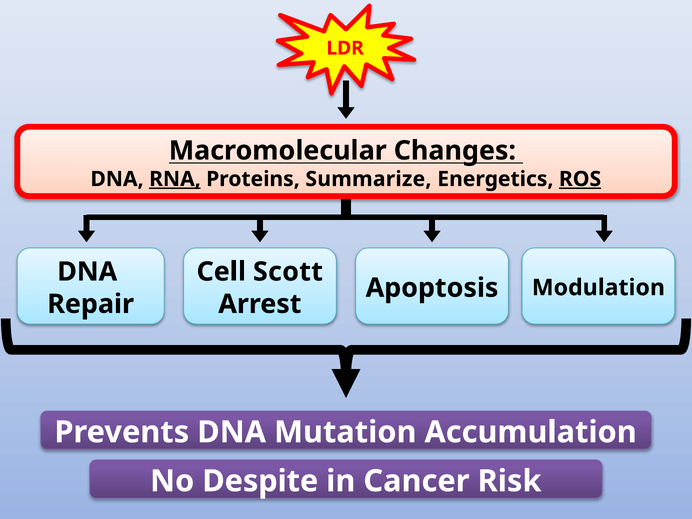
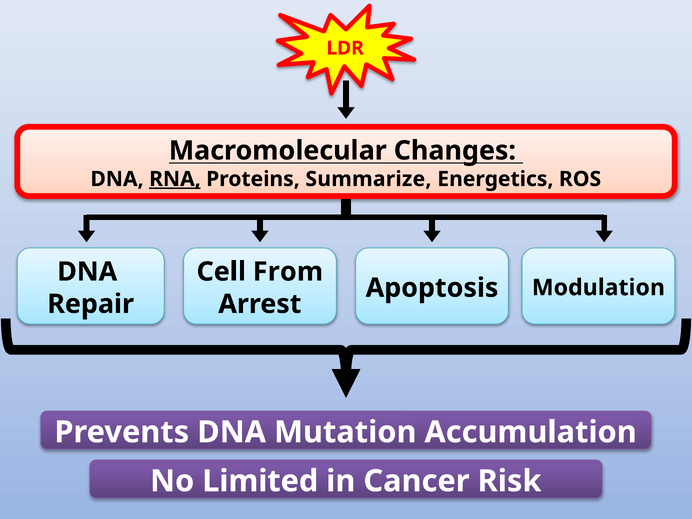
ROS underline: present -> none (580, 179)
Scott: Scott -> From (288, 272)
Despite: Despite -> Limited (260, 481)
